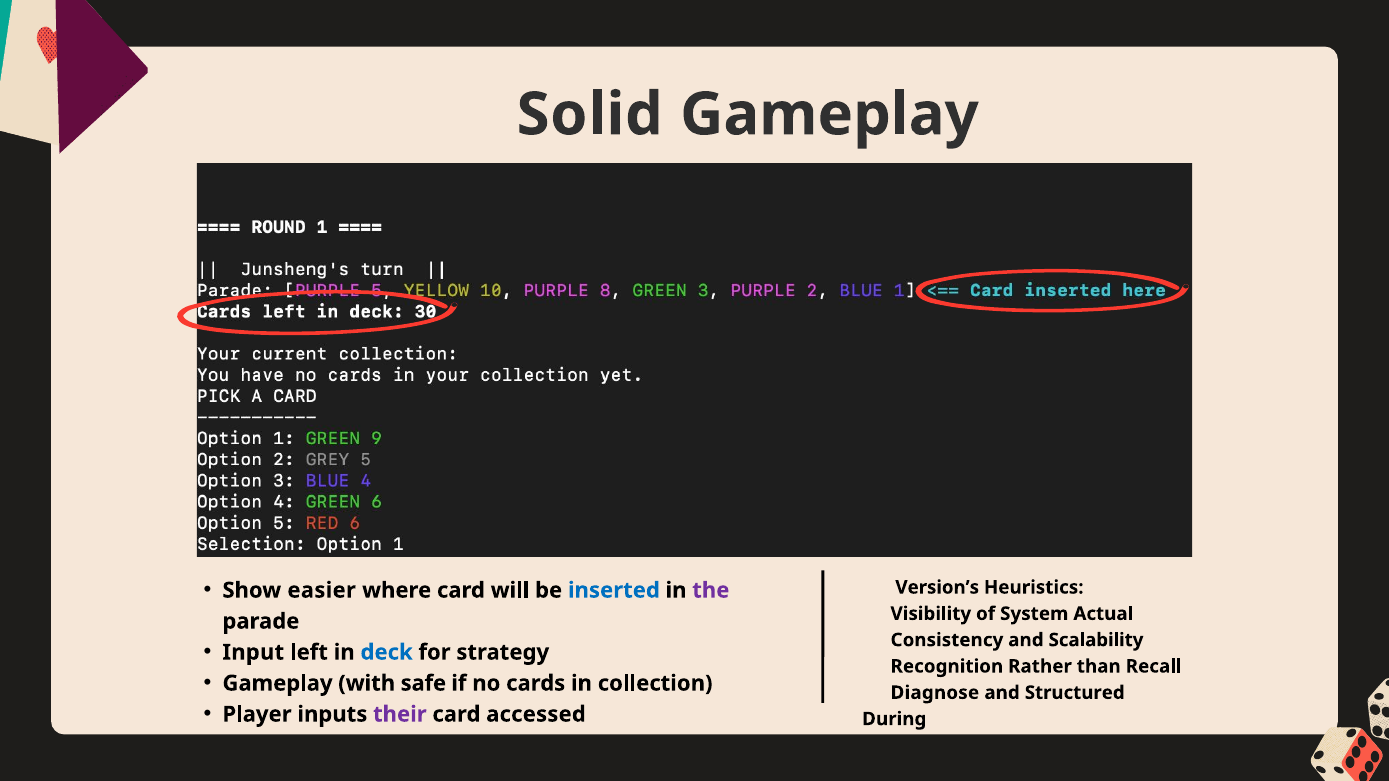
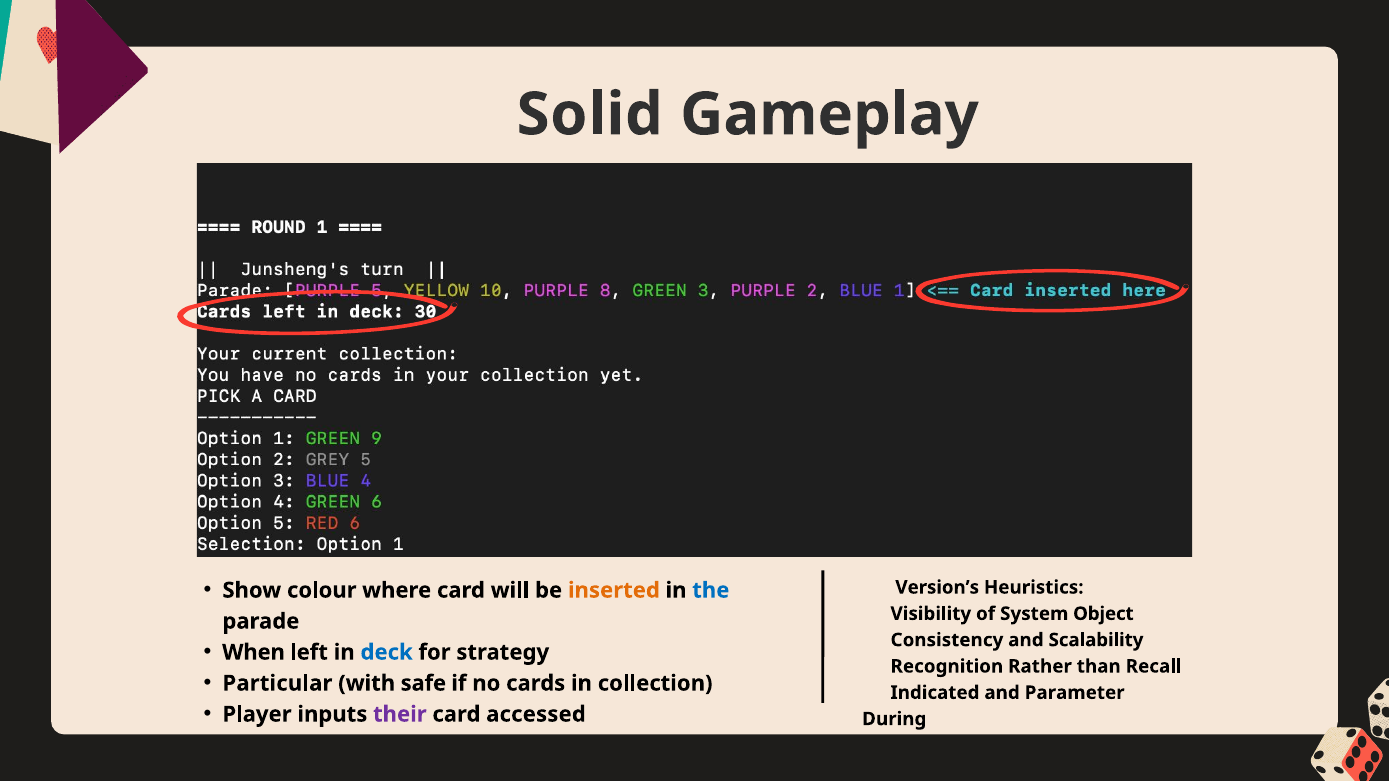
easier: easier -> colour (322, 591)
inserted colour: blue -> orange (614, 591)
the colour: purple -> blue (711, 591)
Actual: Actual -> Object (1103, 614)
Input: Input -> When (253, 653)
Gameplay: Gameplay -> Particular (277, 684)
Diagnose: Diagnose -> Indicated (935, 693)
Structured: Structured -> Parameter (1075, 693)
